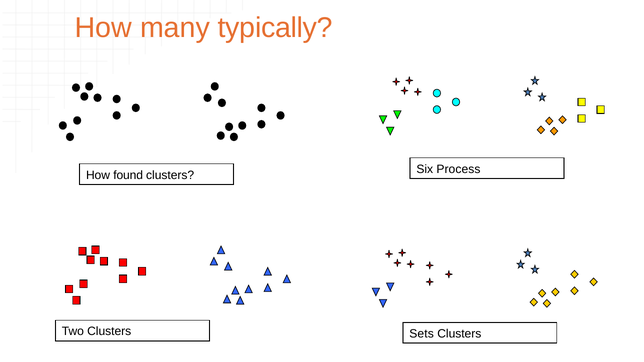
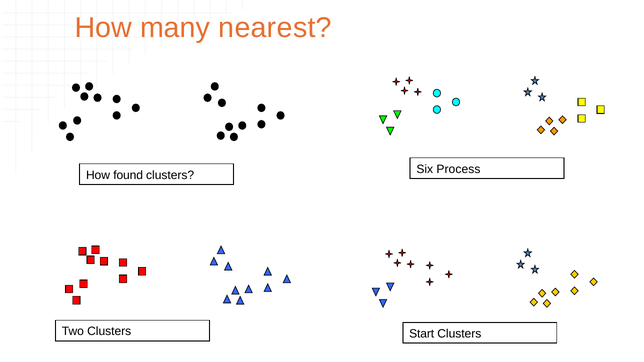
typically: typically -> nearest (275, 28)
Sets: Sets -> Start (422, 334)
